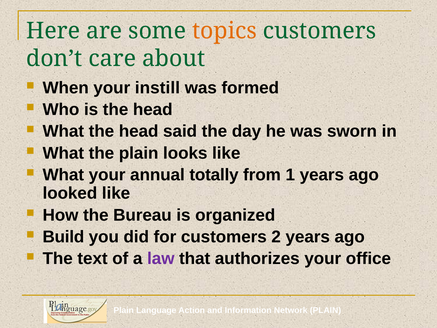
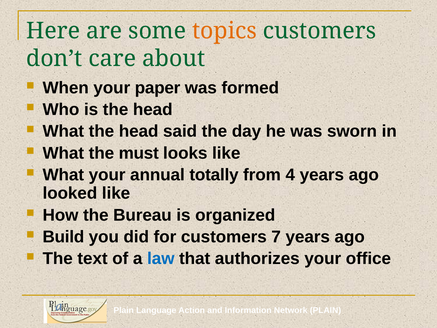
instill: instill -> paper (158, 88)
the plain: plain -> must (139, 153)
1: 1 -> 4 (290, 175)
2: 2 -> 7 (276, 237)
law colour: purple -> blue (161, 258)
